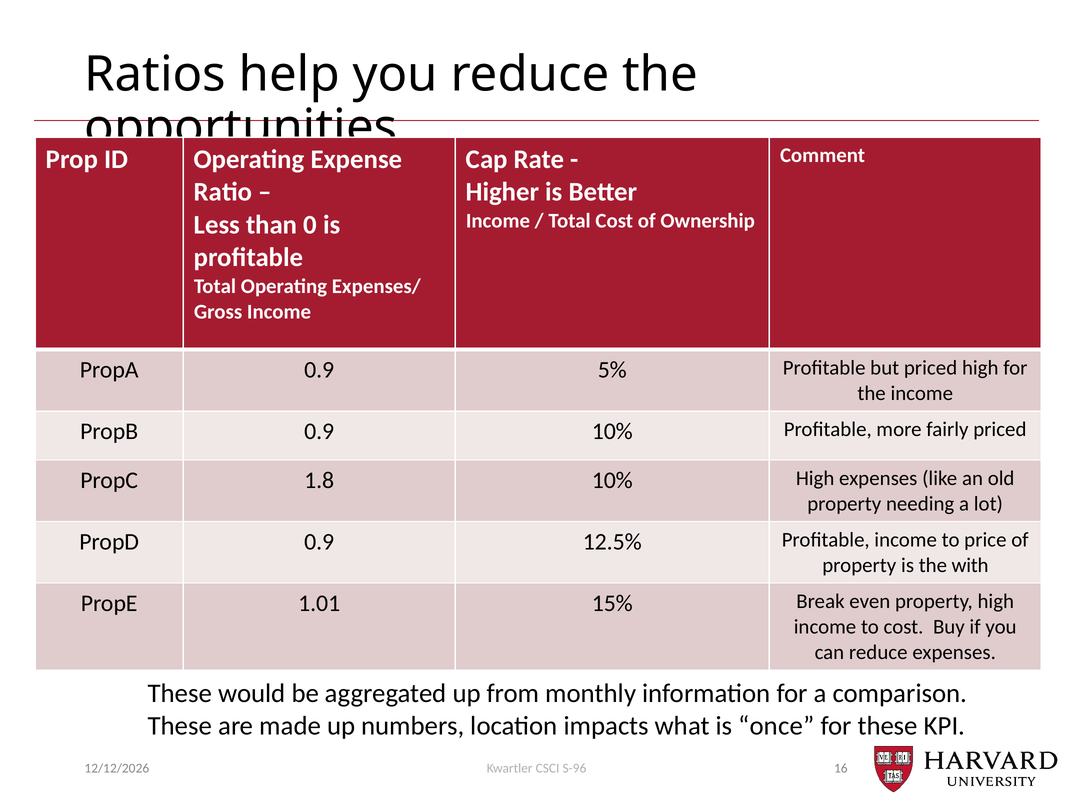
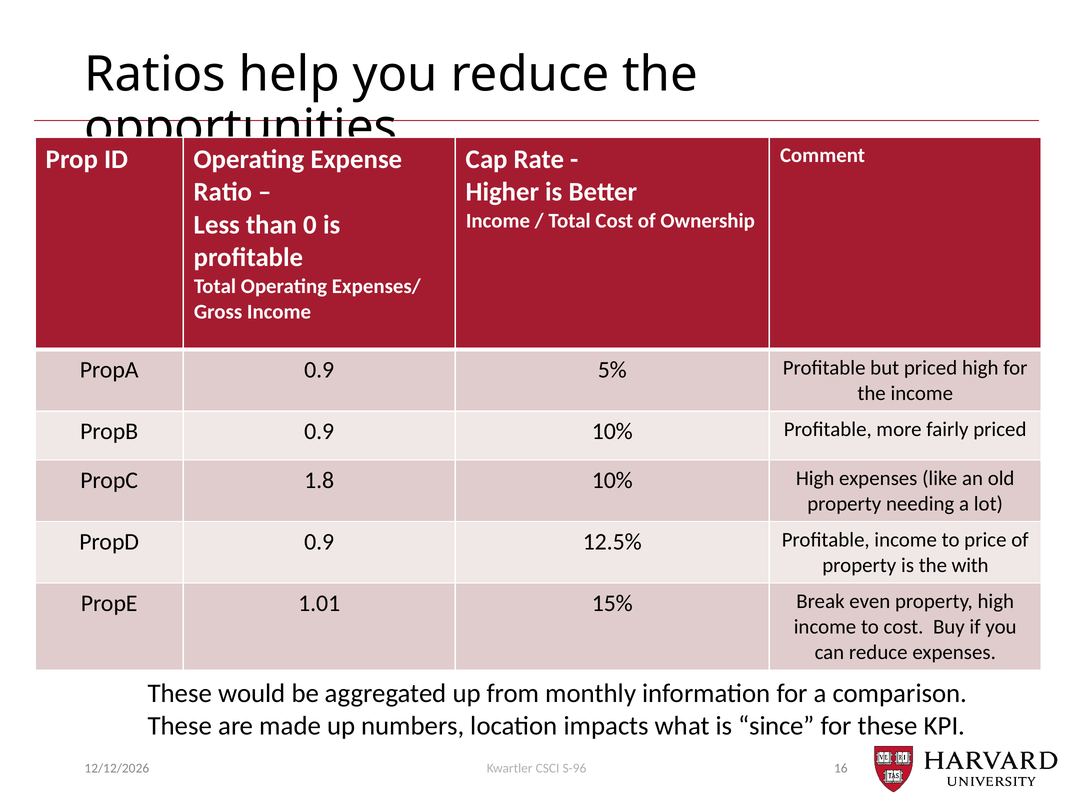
once: once -> since (777, 725)
